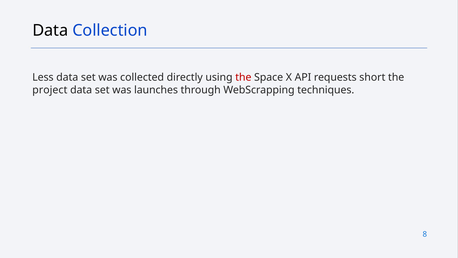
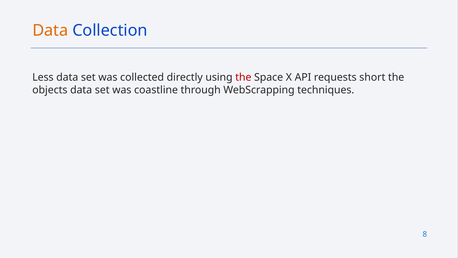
Data colour: black -> orange (50, 31)
project: project -> objects (50, 90)
launches: launches -> coastline (156, 90)
